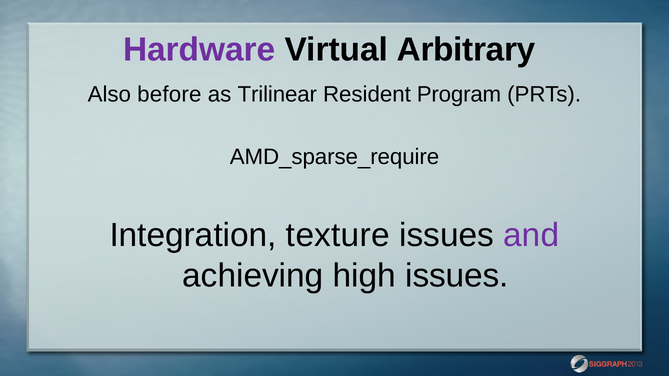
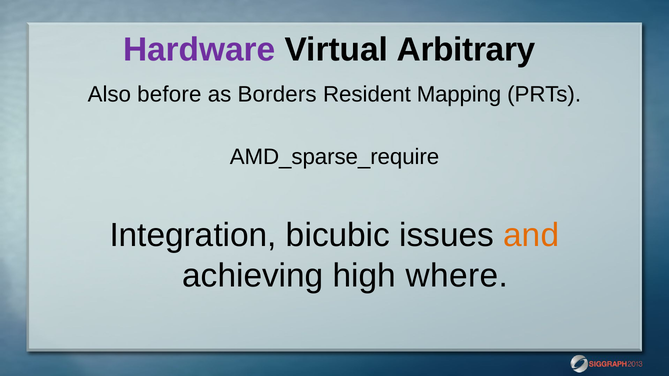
Trilinear: Trilinear -> Borders (277, 95)
Program: Program -> Mapping (459, 95)
texture: texture -> bicubic (338, 236)
and colour: purple -> orange (531, 236)
high issues: issues -> where (457, 276)
